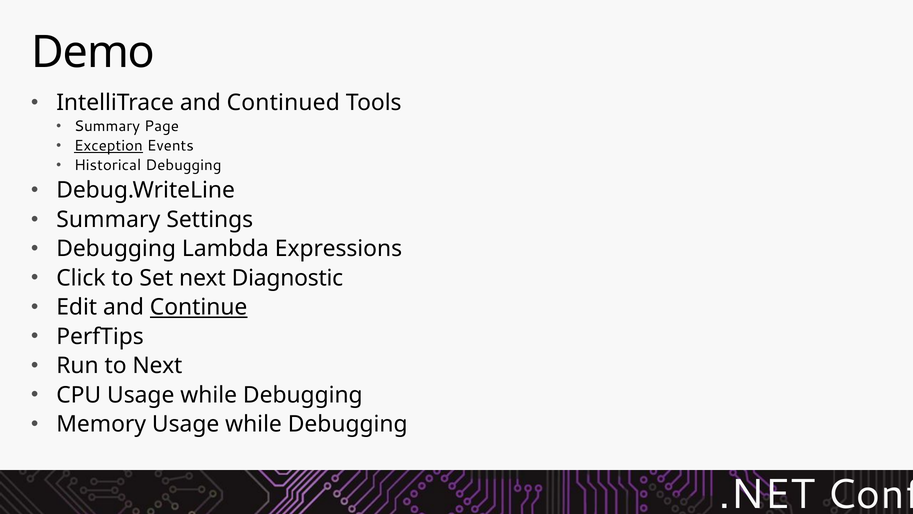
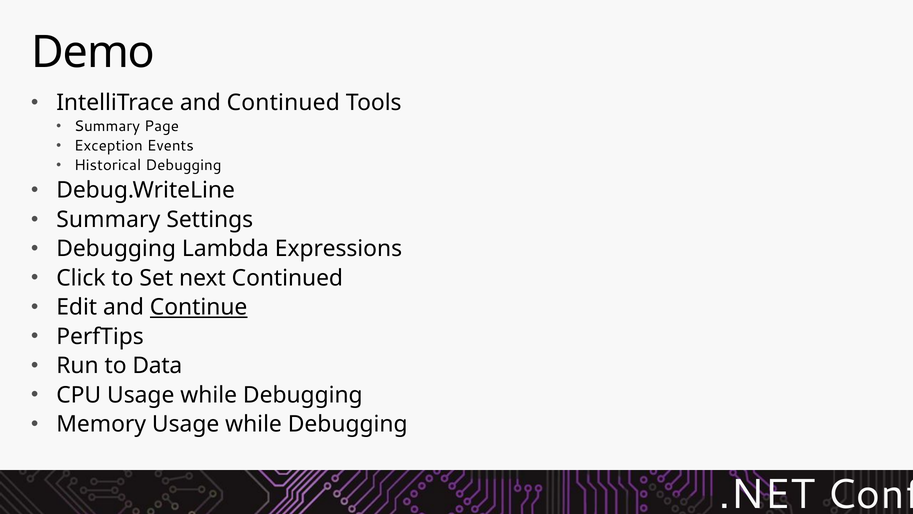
Exception underline: present -> none (108, 146)
next Diagnostic: Diagnostic -> Continued (287, 278)
to Next: Next -> Data (157, 365)
